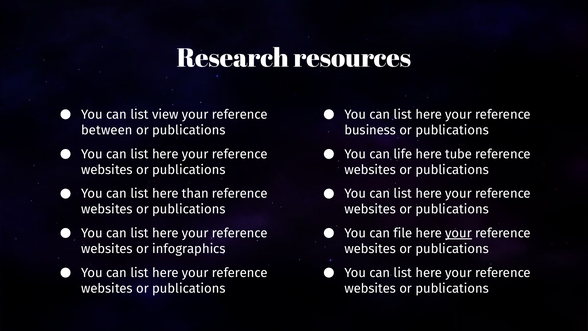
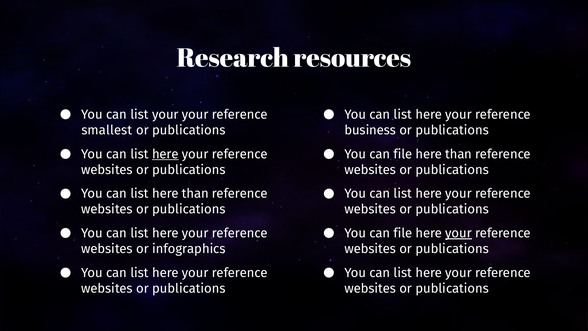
list view: view -> your (165, 114)
between: between -> smallest (107, 130)
here underline: none -> present (165, 154)
life: life -> file (403, 154)
tube: tube -> than (459, 154)
